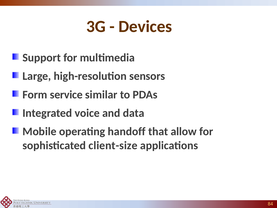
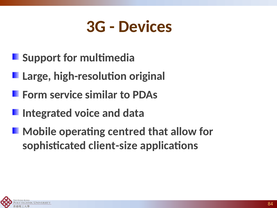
sensors: sensors -> original (147, 76)
handoff: handoff -> centred (127, 131)
